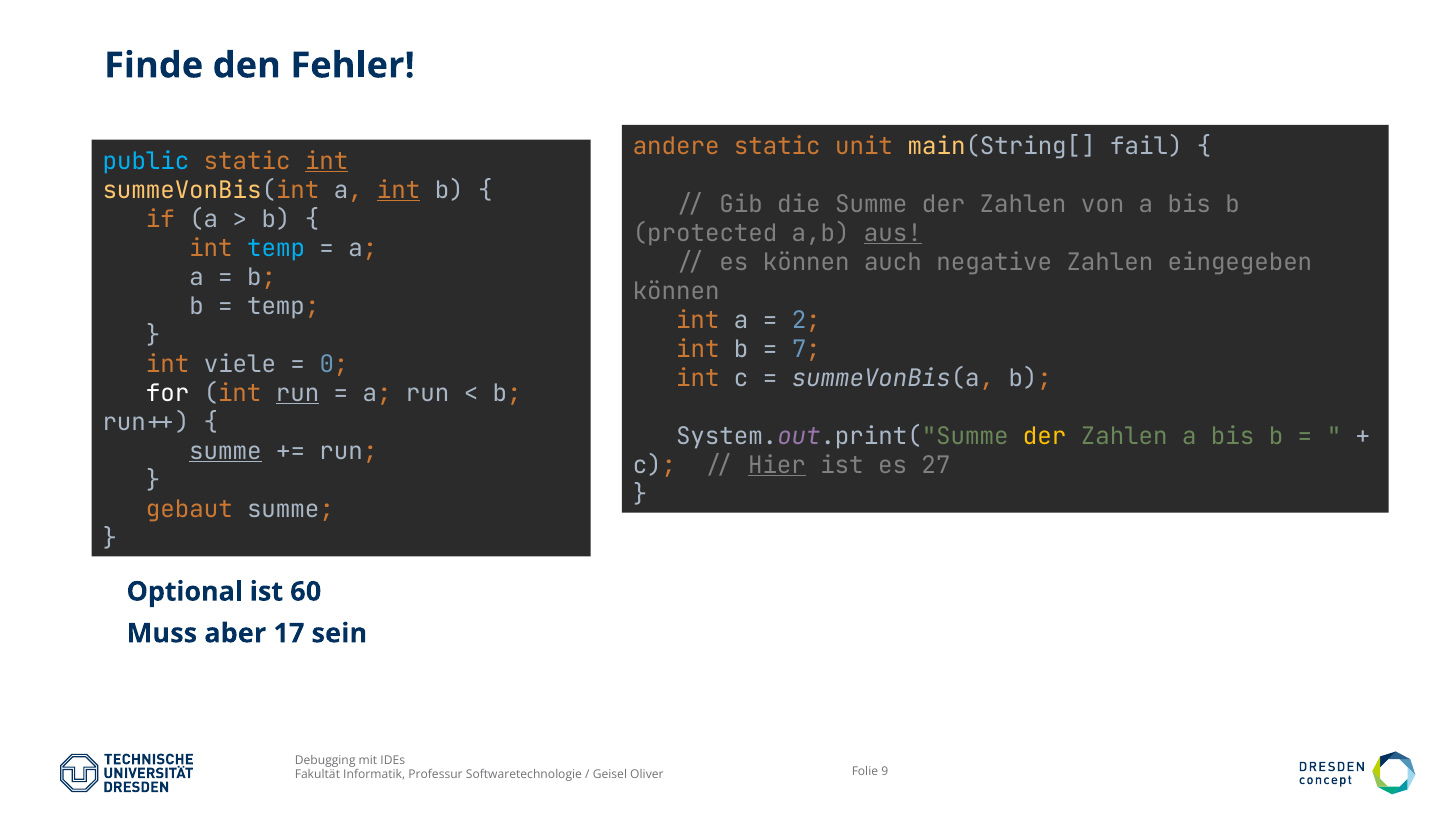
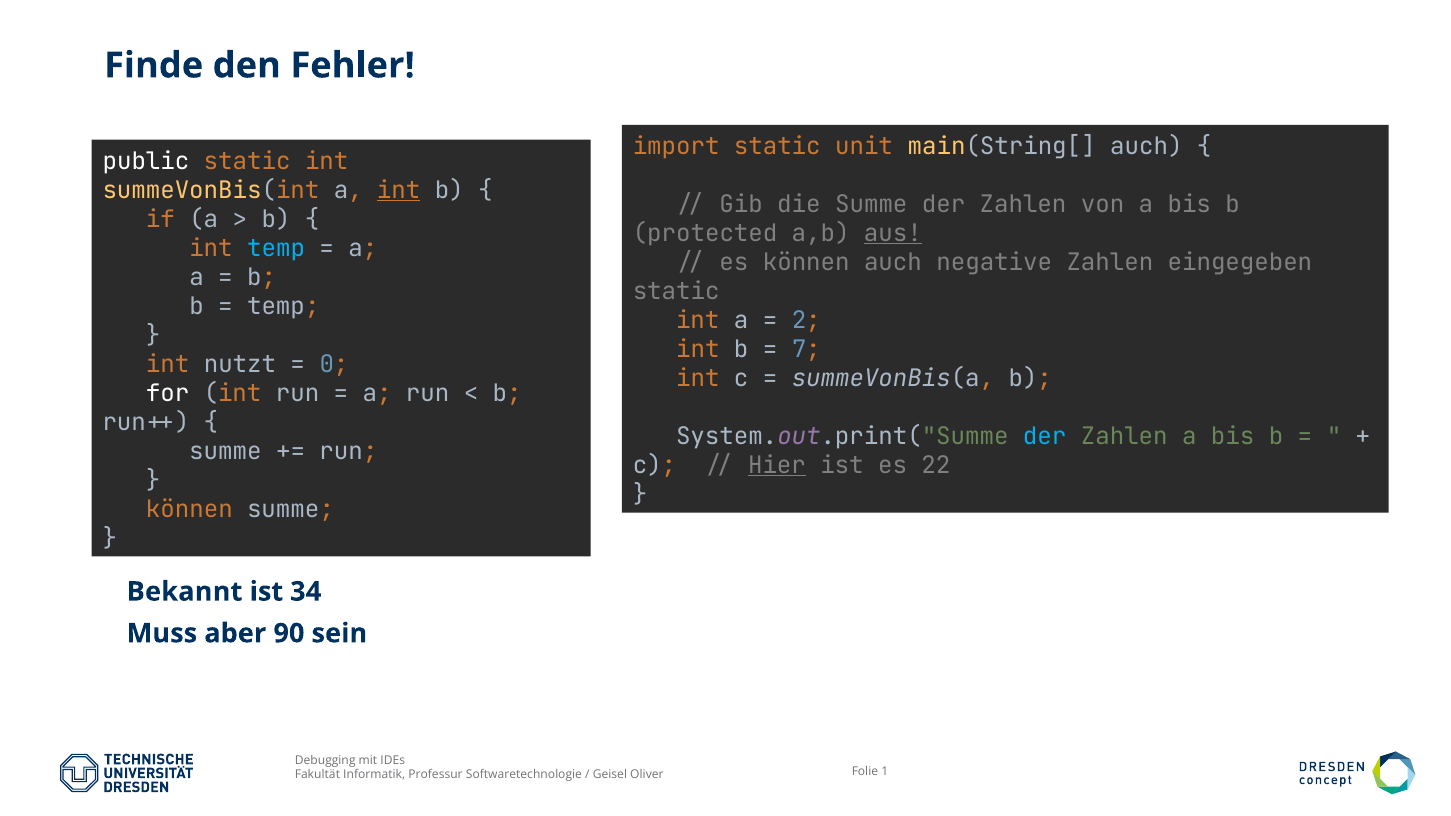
andere: andere -> import (676, 146)
main(String[ fail: fail -> auch (1146, 146)
public colour: light blue -> white (146, 161)
int underline: present -> none (327, 161)
können: können -> static (676, 291)
viele: viele -> nutzt (240, 364)
run underline: present -> none (298, 393)
der colour: yellow -> light blue (1045, 436)
summe underline: present -> none (225, 451)
27: 27 -> 22 (936, 465)
gebaut: gebaut -> können (189, 509)
Optional: Optional -> Bekannt (185, 592)
60: 60 -> 34 (306, 592)
17: 17 -> 90 (289, 634)
9: 9 -> 1 (885, 771)
